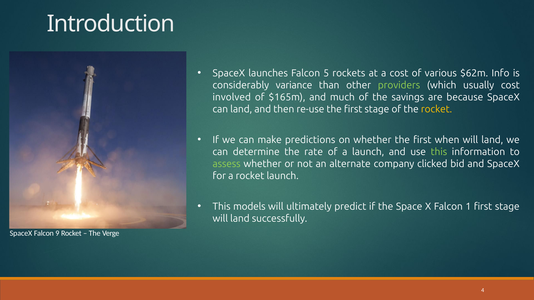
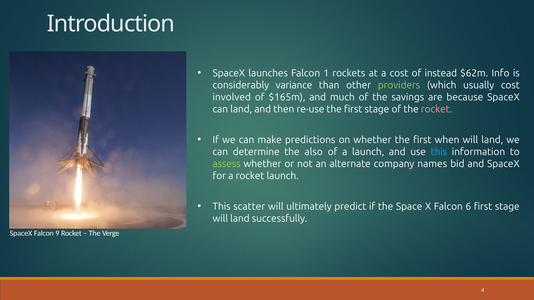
5: 5 -> 1 (326, 73)
various: various -> instead (441, 73)
rocket colour: yellow -> pink (437, 109)
rate: rate -> also (314, 152)
this colour: light green -> light blue (439, 152)
clicked: clicked -> names (432, 164)
models: models -> scatter (249, 207)
1: 1 -> 6 (468, 207)
